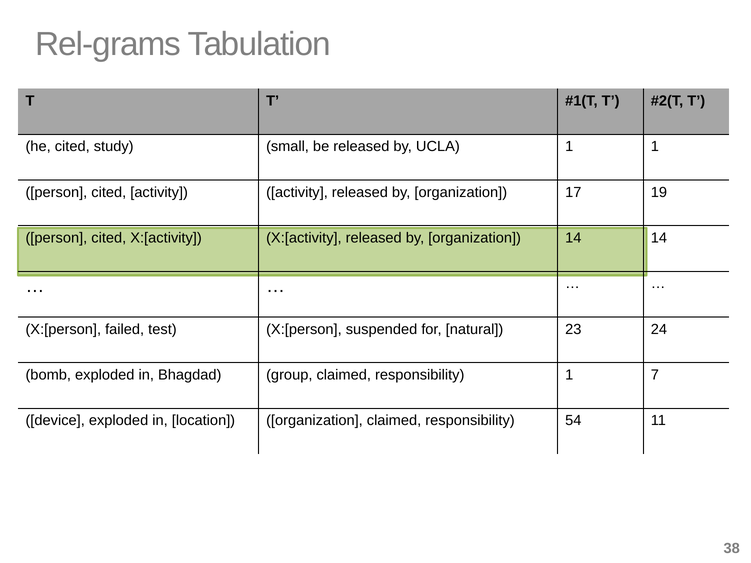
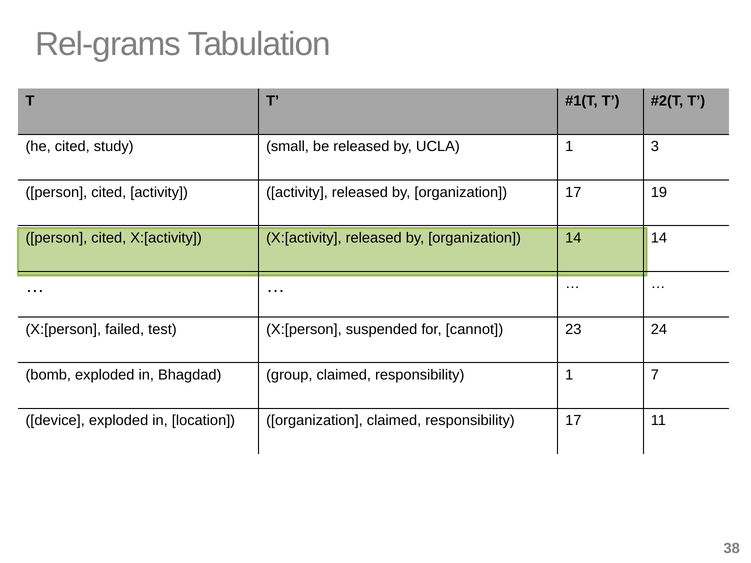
1 1: 1 -> 3 (655, 147)
natural: natural -> cannot (474, 329)
responsibility 54: 54 -> 17 (573, 421)
